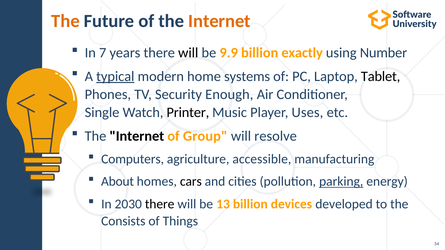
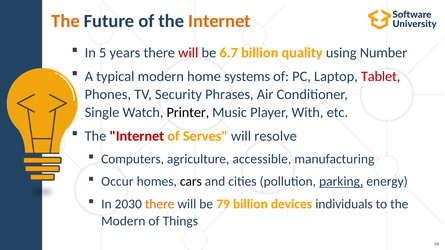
7: 7 -> 5 (103, 53)
will colour: black -> red (188, 53)
9.9: 9.9 -> 6.7 (229, 53)
exactly: exactly -> quality (302, 53)
typical underline: present -> none (115, 76)
Tablet colour: black -> red (381, 76)
Enough: Enough -> Phrases (229, 95)
Uses: Uses -> With (308, 113)
Internet colour: black -> red (137, 136)
Group: Group -> Serves (205, 136)
About: About -> Occur (117, 182)
there colour: black -> orange (160, 204)
13: 13 -> 79 (223, 204)
developed: developed -> individuals (344, 204)
Consists: Consists -> Modern (123, 221)
